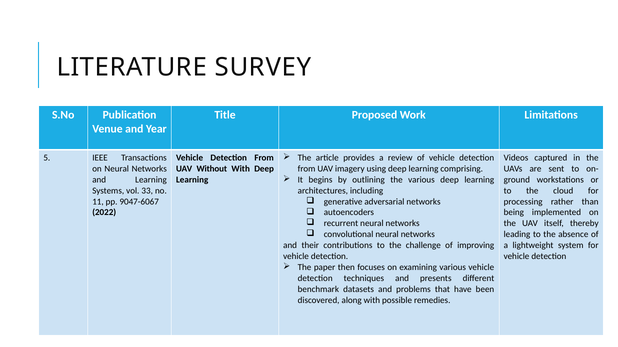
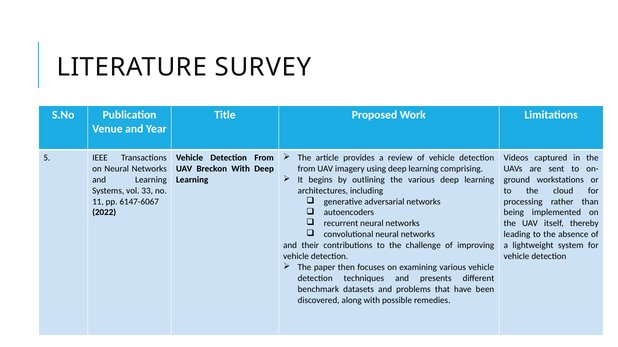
Without: Without -> Breckon (212, 169)
9047-6067: 9047-6067 -> 6147-6067 (139, 202)
